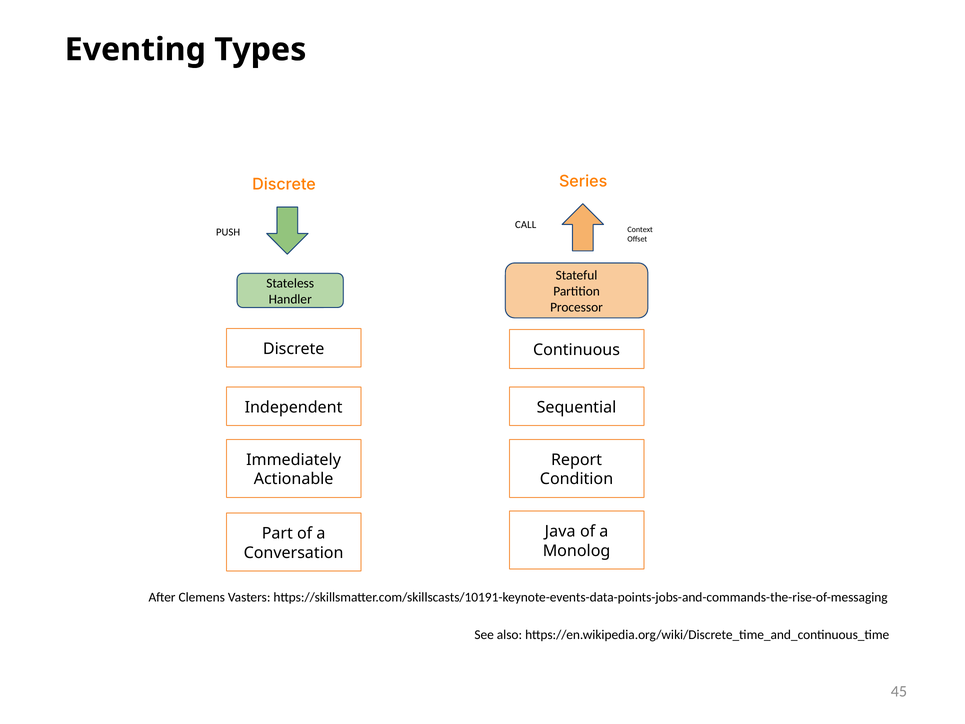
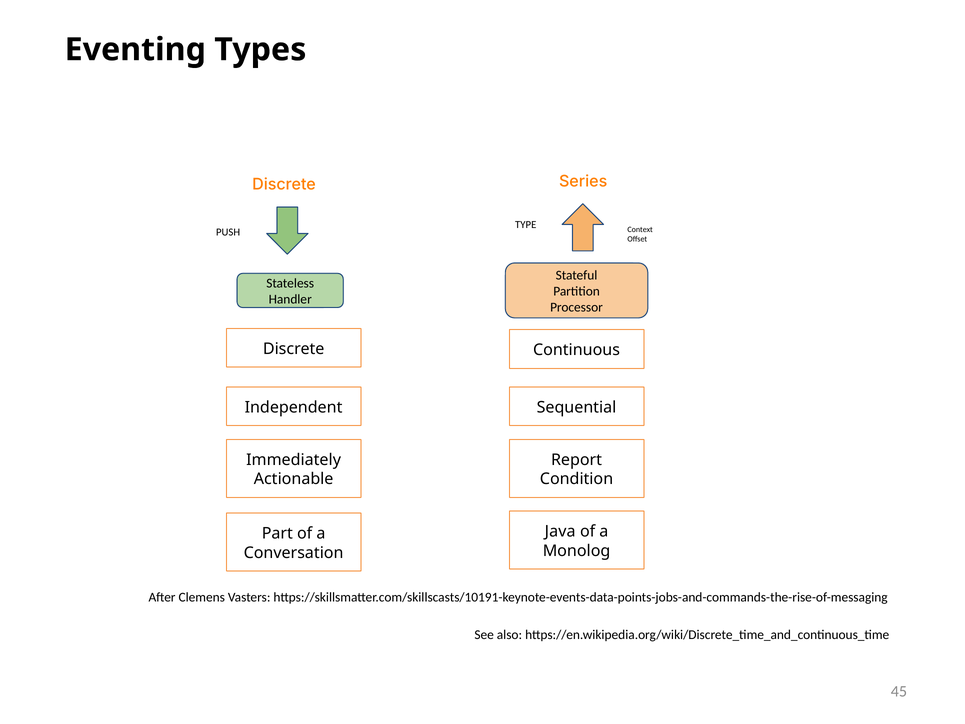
CALL: CALL -> TYPE (526, 225)
